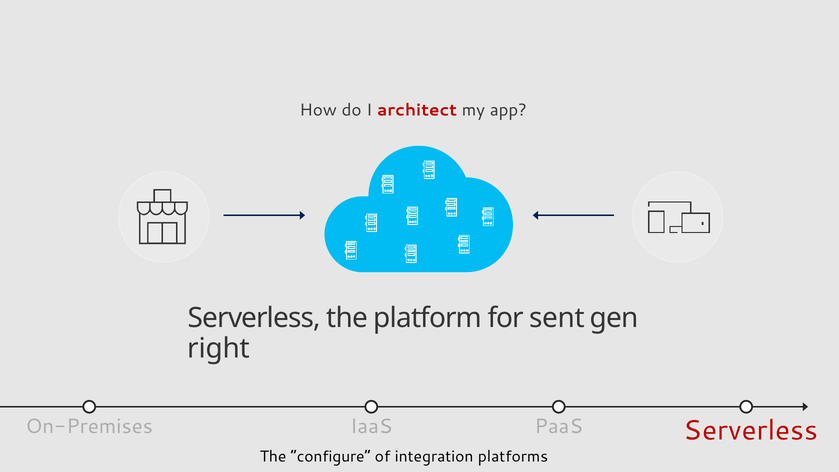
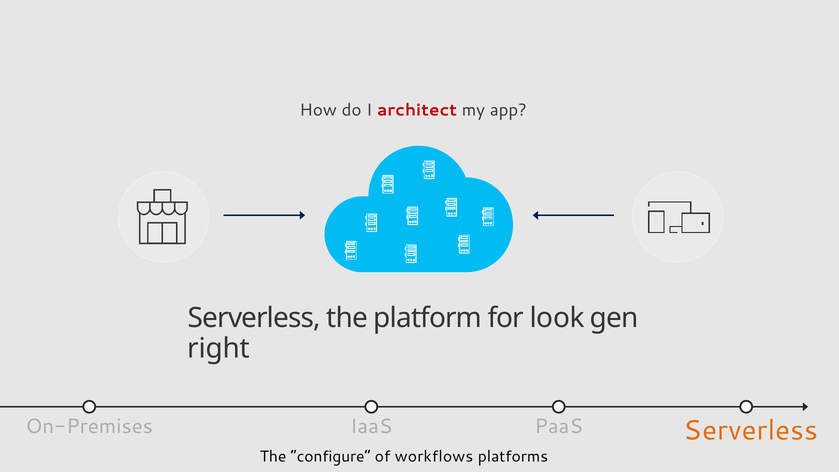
sent: sent -> look (557, 318)
Serverless colour: red -> orange (751, 430)
integration: integration -> workflows (434, 456)
